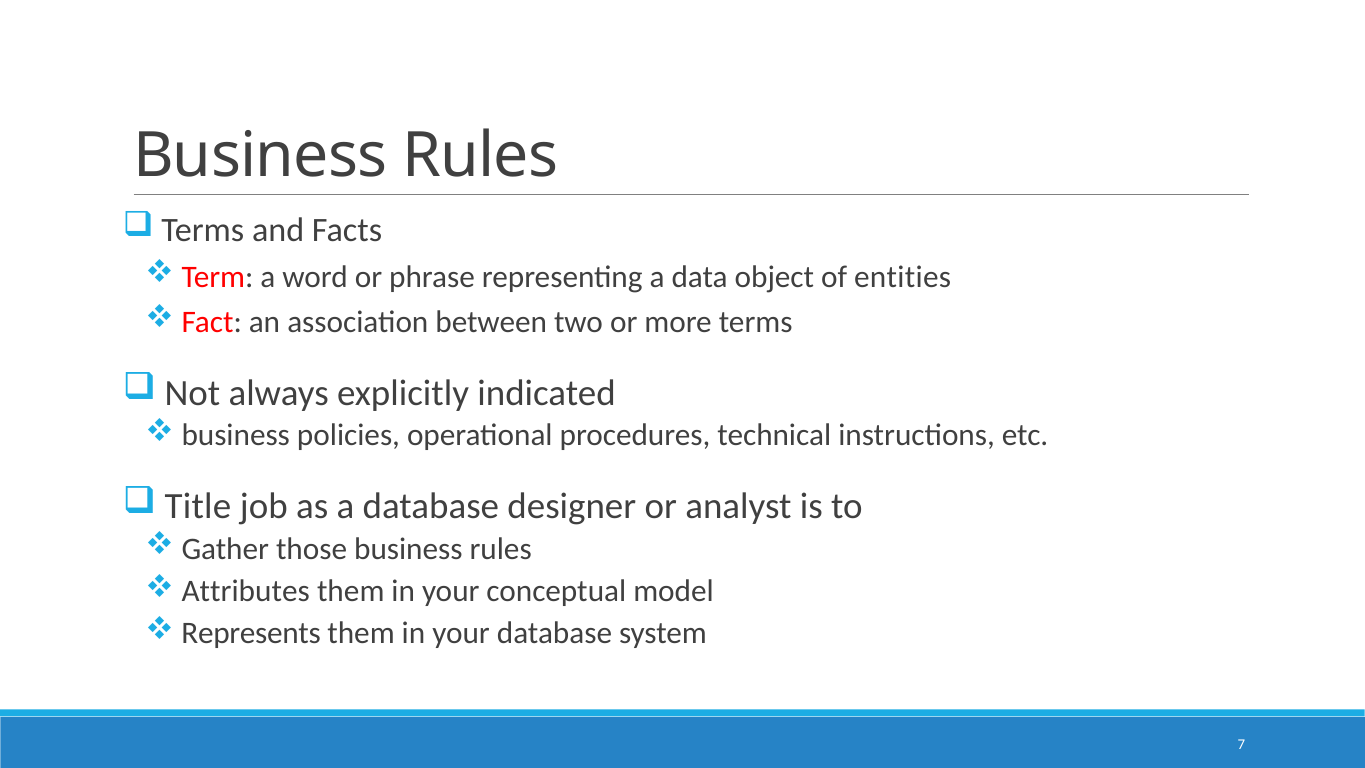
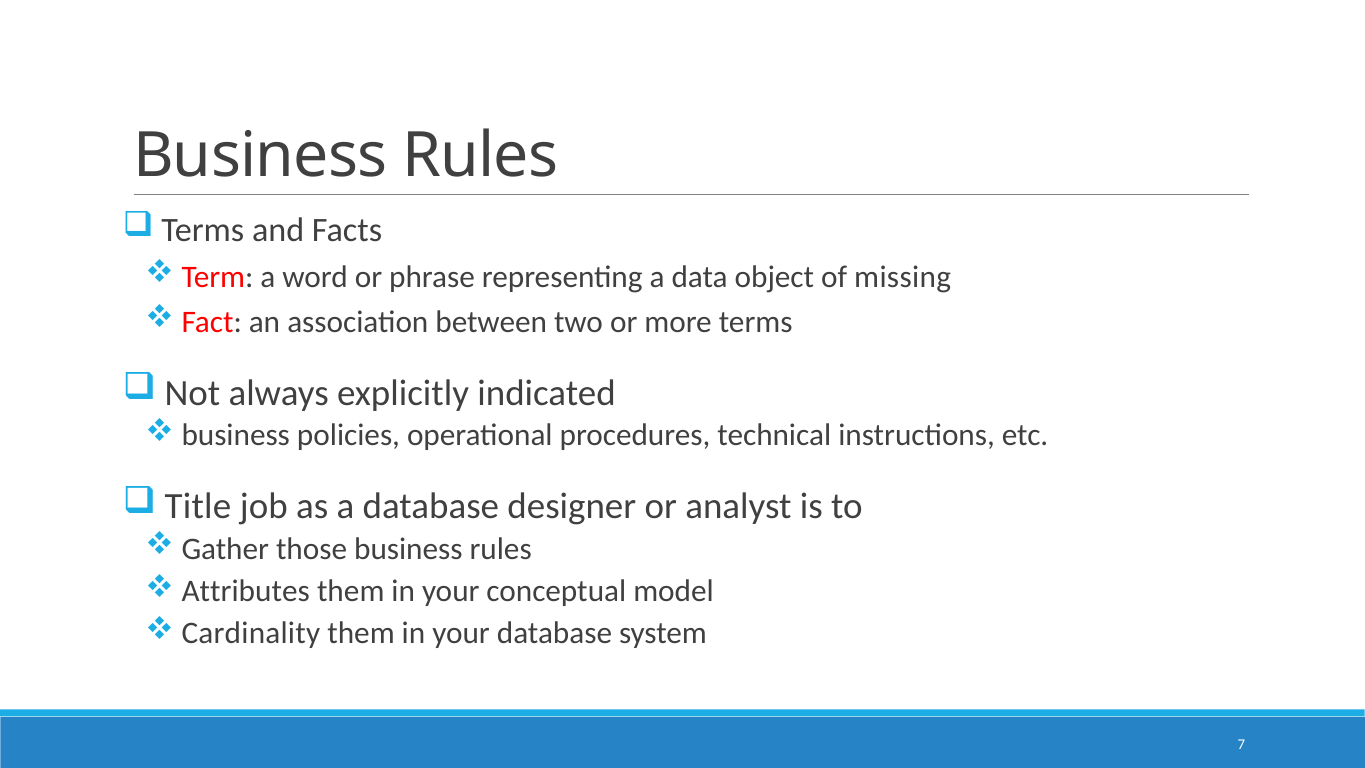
entities: entities -> missing (903, 277)
Represents: Represents -> Cardinality (251, 634)
